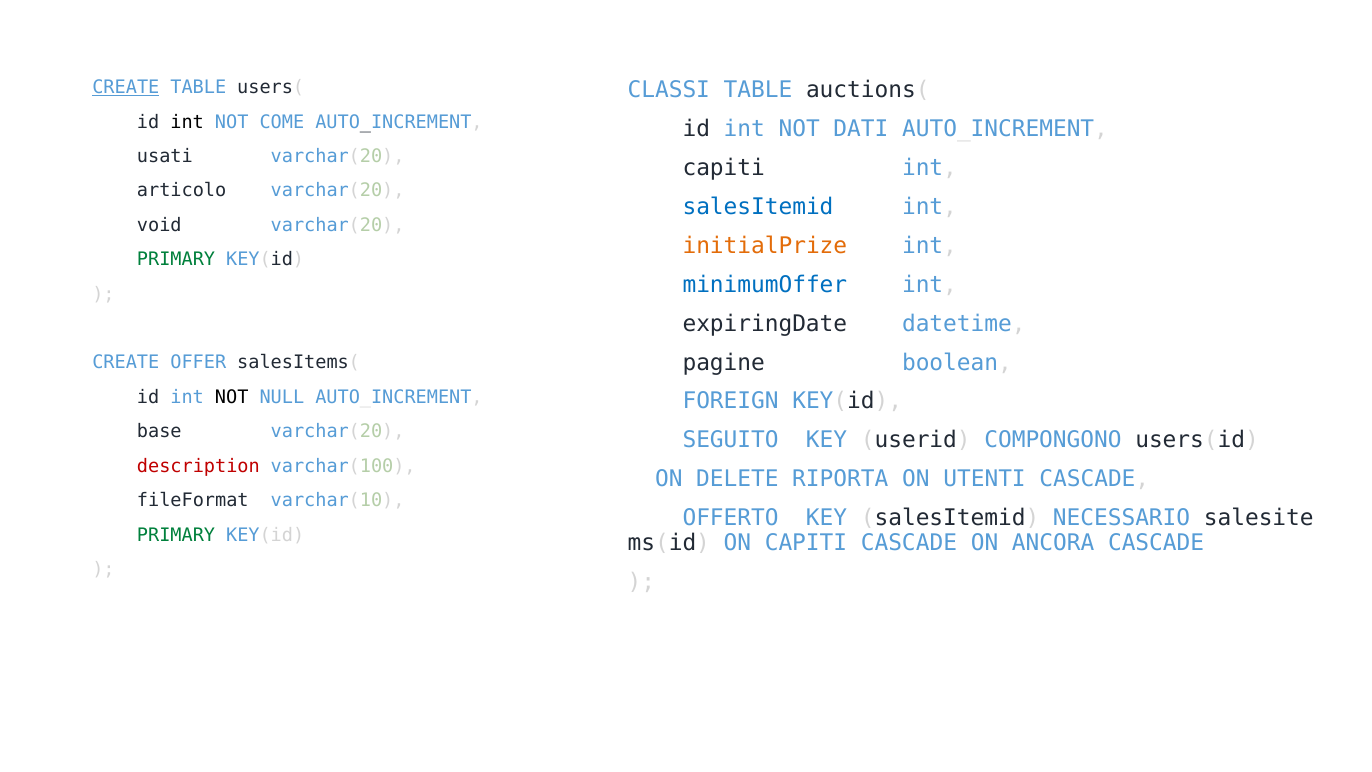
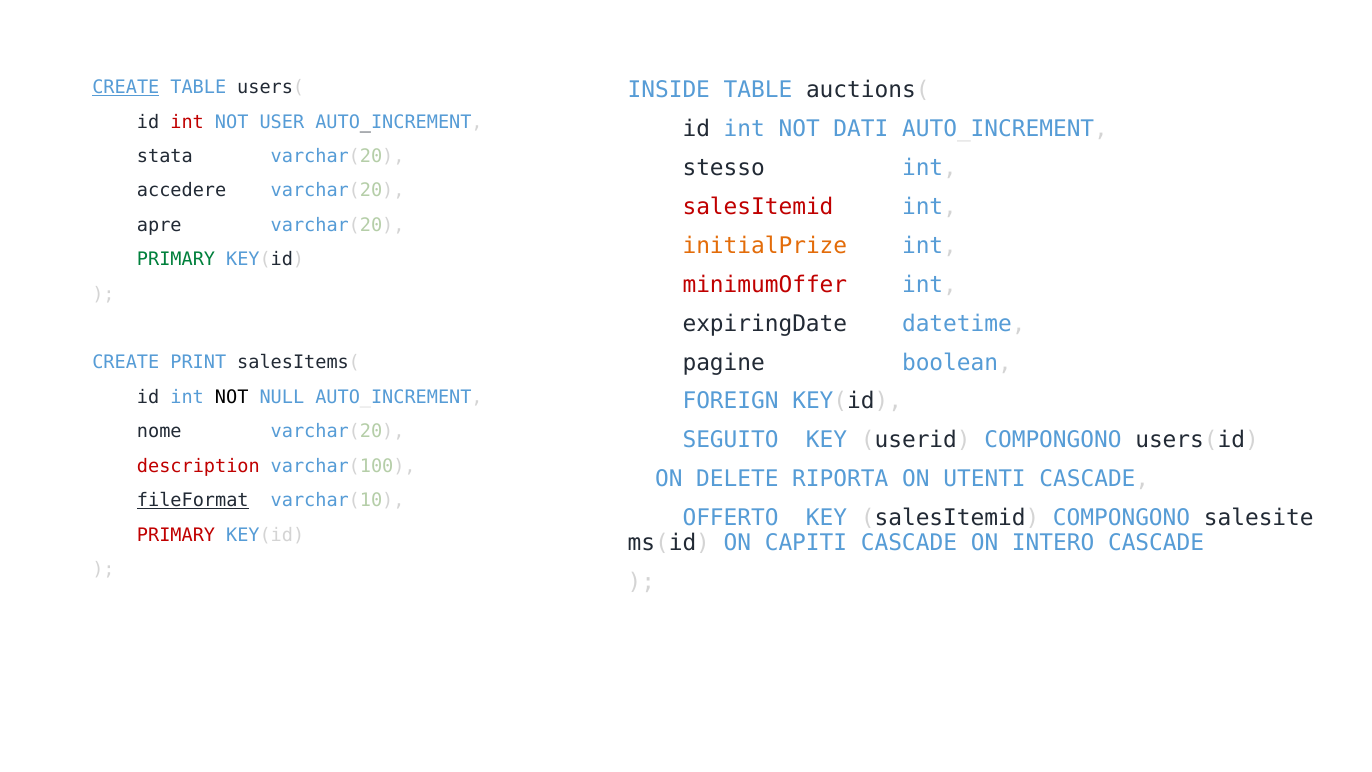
CLASSI: CLASSI -> INSIDE (669, 90)
int colour: black -> red (187, 122)
COME: COME -> USER (282, 122)
usati: usati -> stata (165, 156)
capiti: capiti -> stesso (724, 168)
articolo: articolo -> accedere (182, 191)
salesItemid colour: blue -> red (758, 207)
void: void -> apre (159, 225)
minimumOffer colour: blue -> red (765, 285)
OFFER: OFFER -> PRINT (198, 363)
base: base -> nome (159, 432)
fileFormat underline: none -> present (193, 500)
salesItemid NECESSARIO: NECESSARIO -> COMPONGONO (1122, 518)
PRIMARY colour: green -> red (176, 535)
ANCORA: ANCORA -> INTERO (1053, 543)
